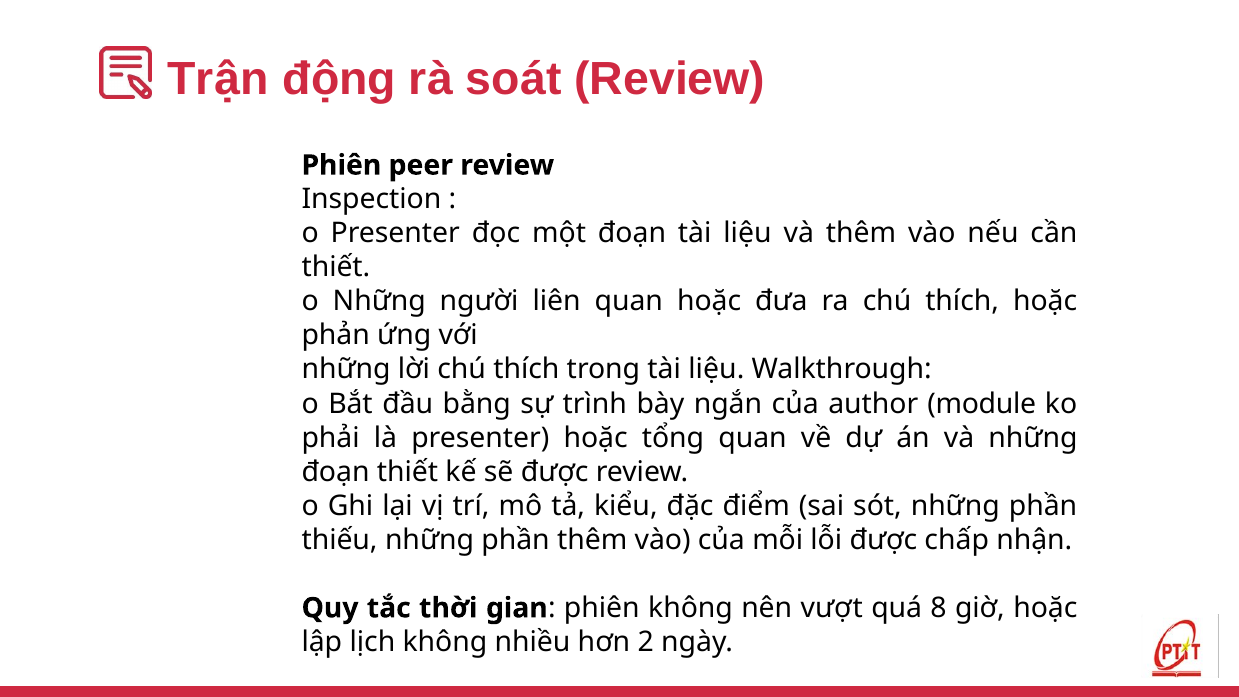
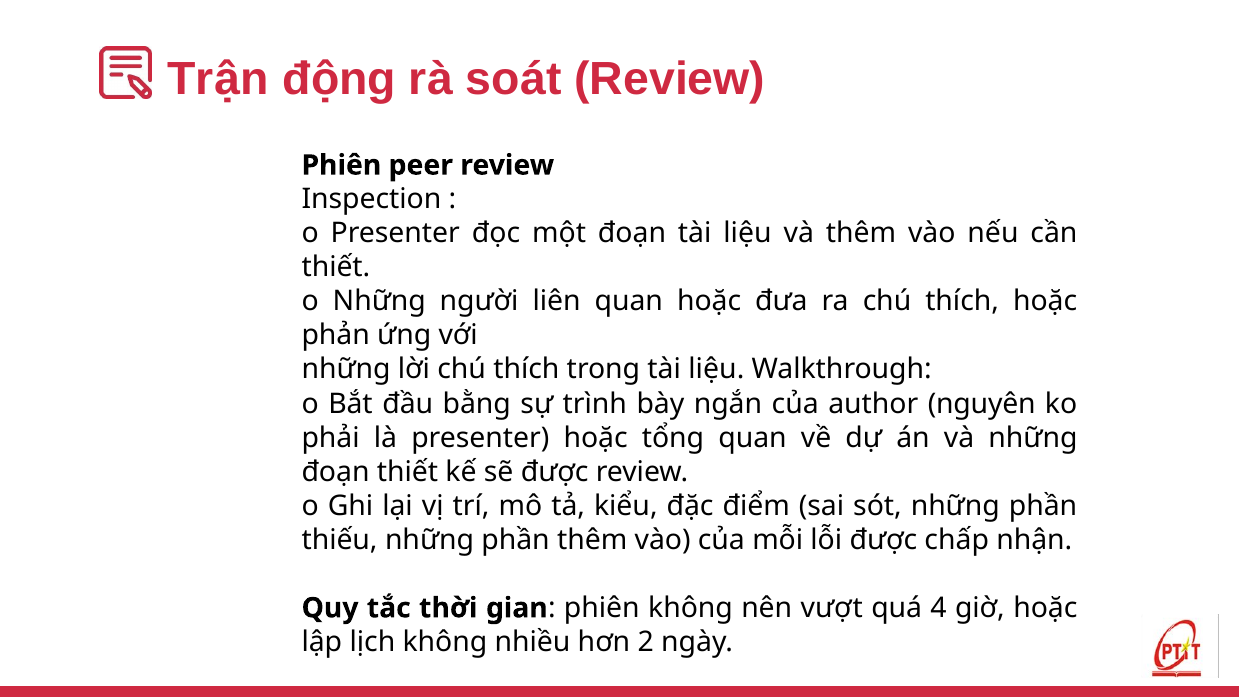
module: module -> nguyên (982, 404)
8: 8 -> 4 (939, 608)
